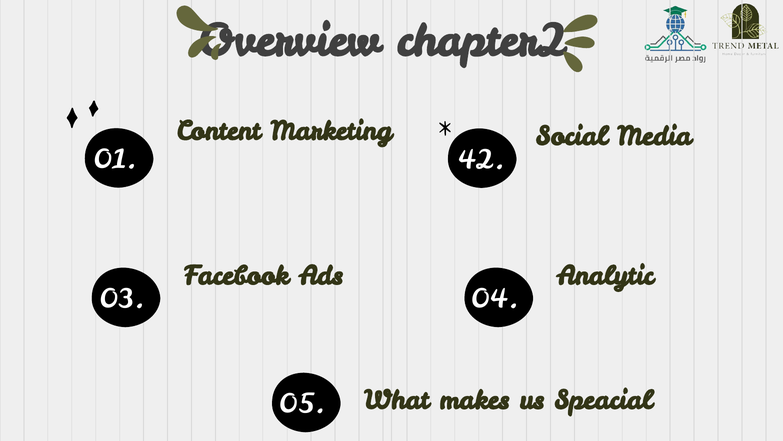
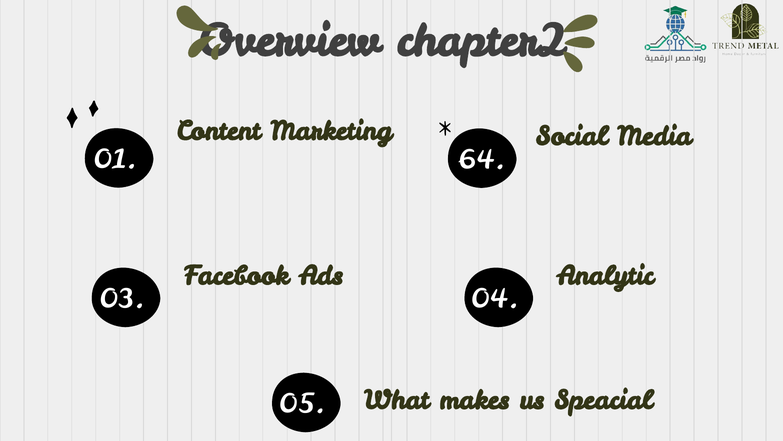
42: 42 -> 64 (482, 160)
